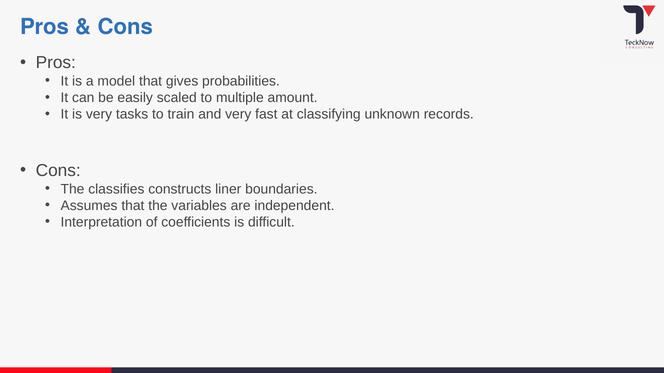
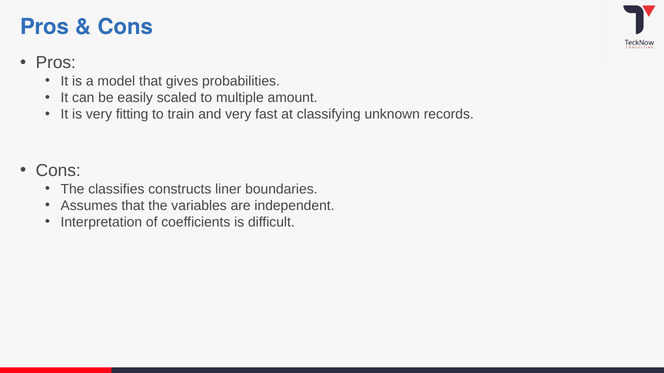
tasks: tasks -> fitting (132, 115)
